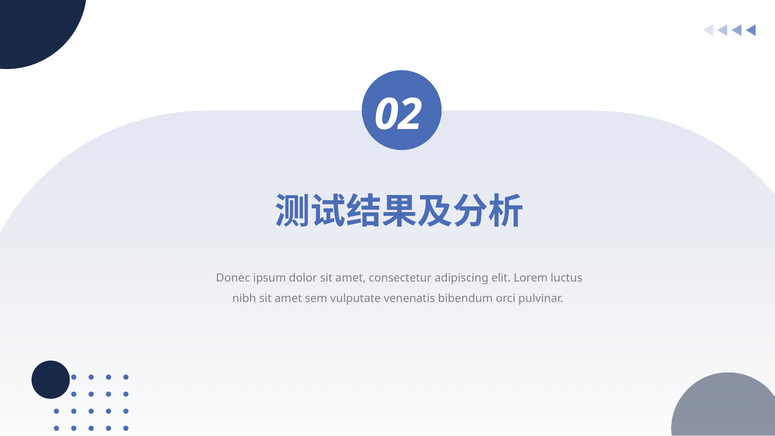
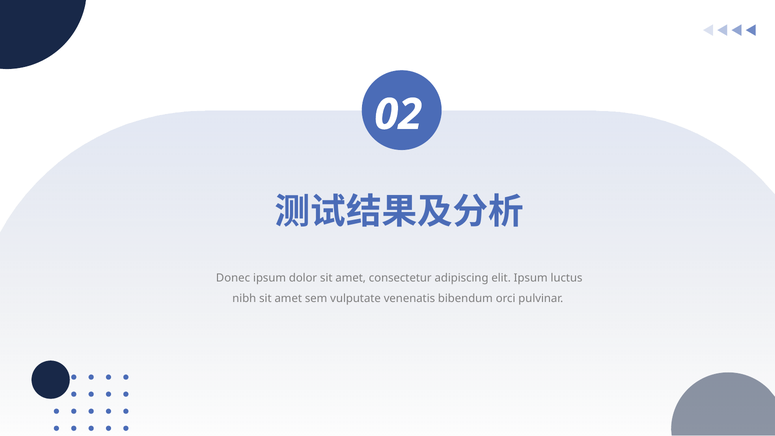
elit Lorem: Lorem -> Ipsum (531, 278)
